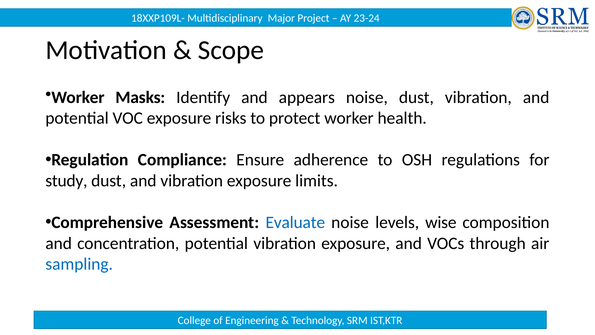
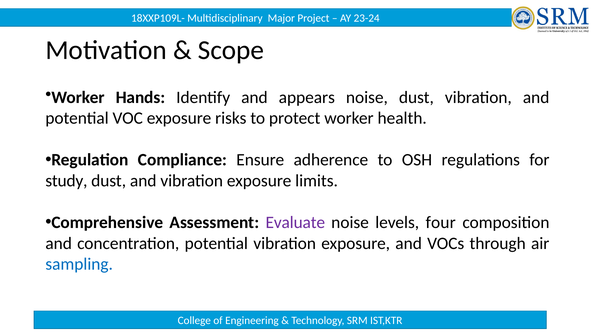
Masks: Masks -> Hands (140, 97)
Evaluate colour: blue -> purple (295, 222)
wise: wise -> four (441, 222)
